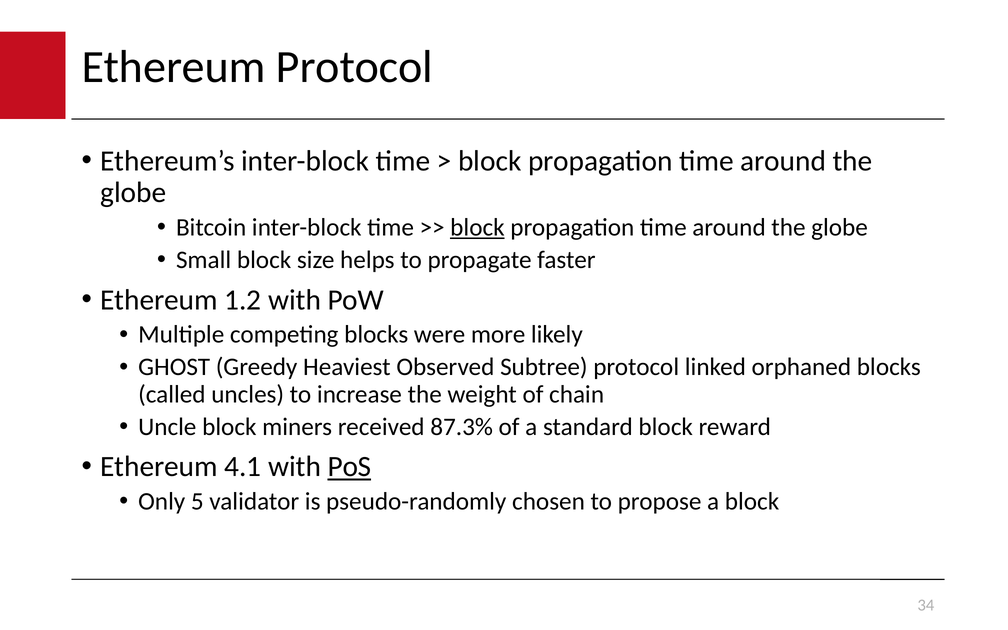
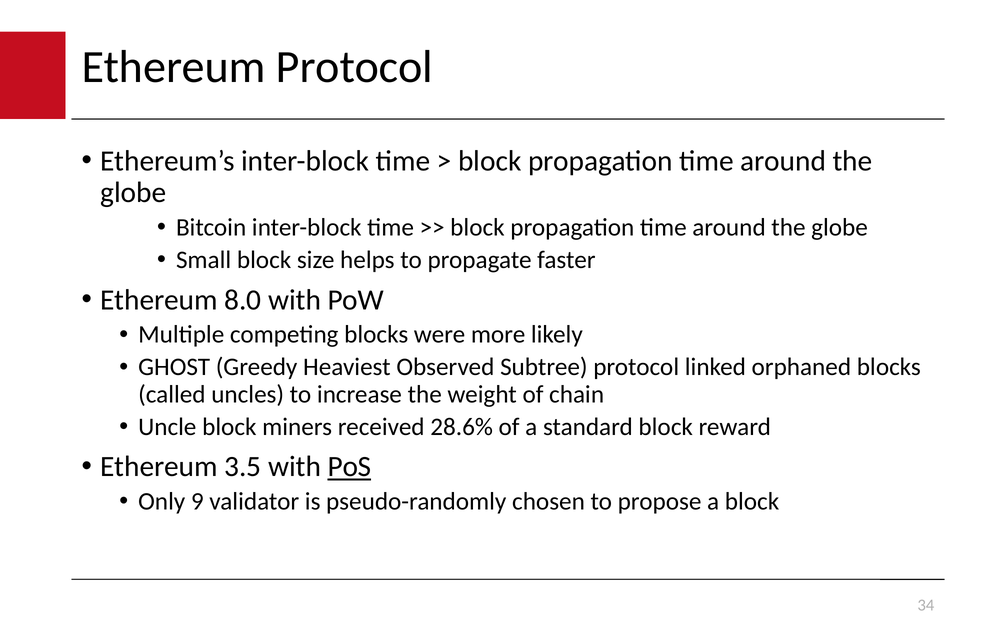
block underline: present -> none (477, 227)
1.2: 1.2 -> 8.0 (243, 300)
87.3%: 87.3% -> 28.6% (462, 427)
4.1: 4.1 -> 3.5 (243, 467)
5: 5 -> 9 (197, 502)
